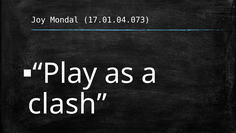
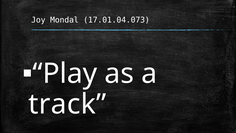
clash: clash -> track (67, 104)
